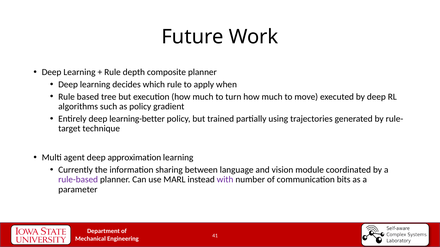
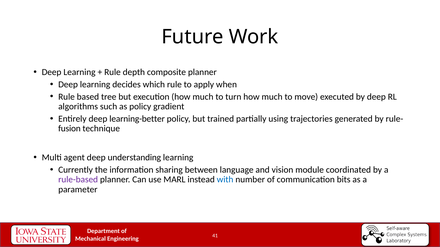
target: target -> fusion (69, 129)
approximation: approximation -> understanding (134, 158)
with colour: purple -> blue (225, 180)
